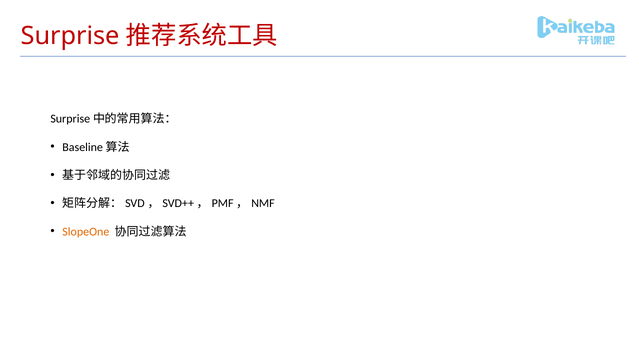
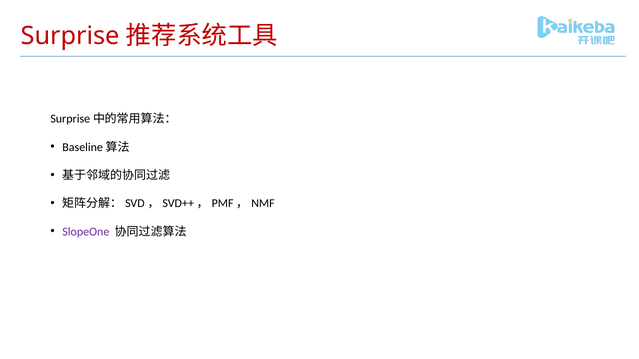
SlopeOne colour: orange -> purple (86, 232)
